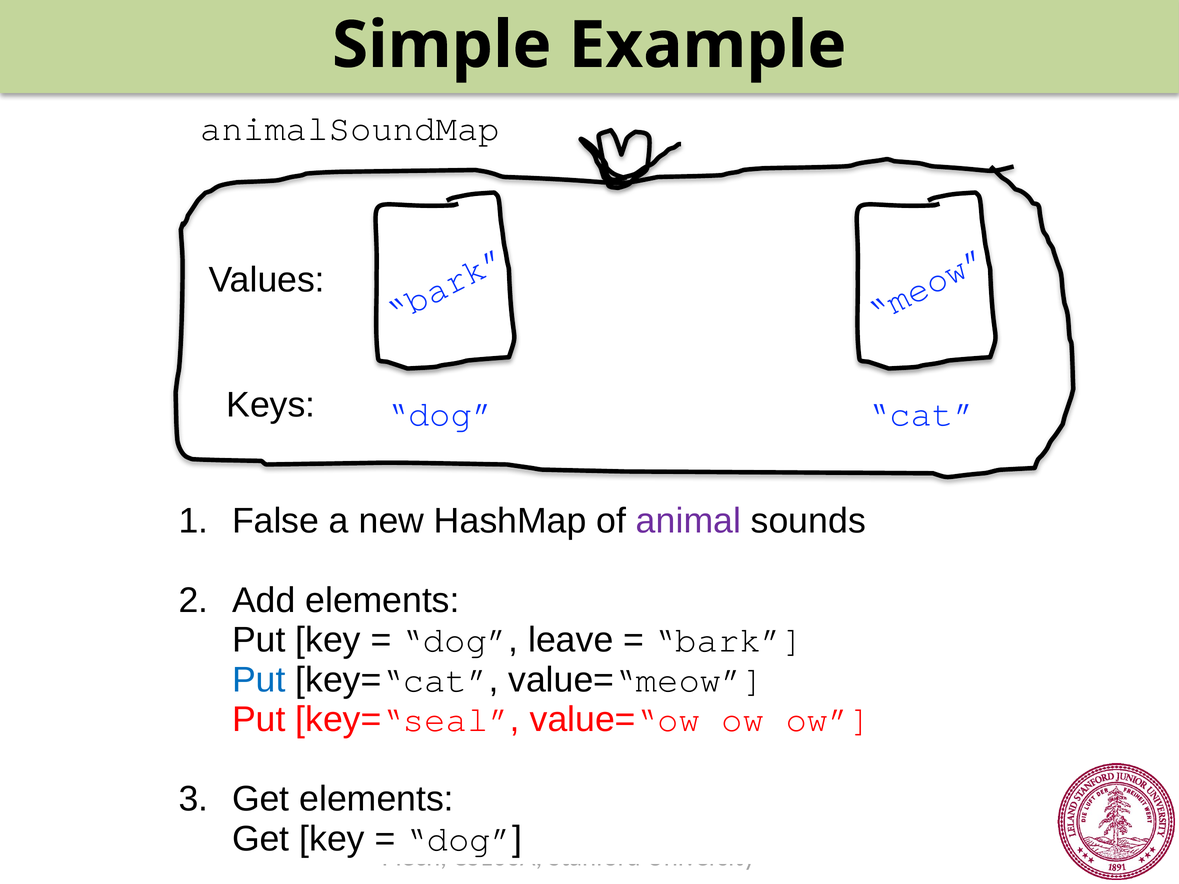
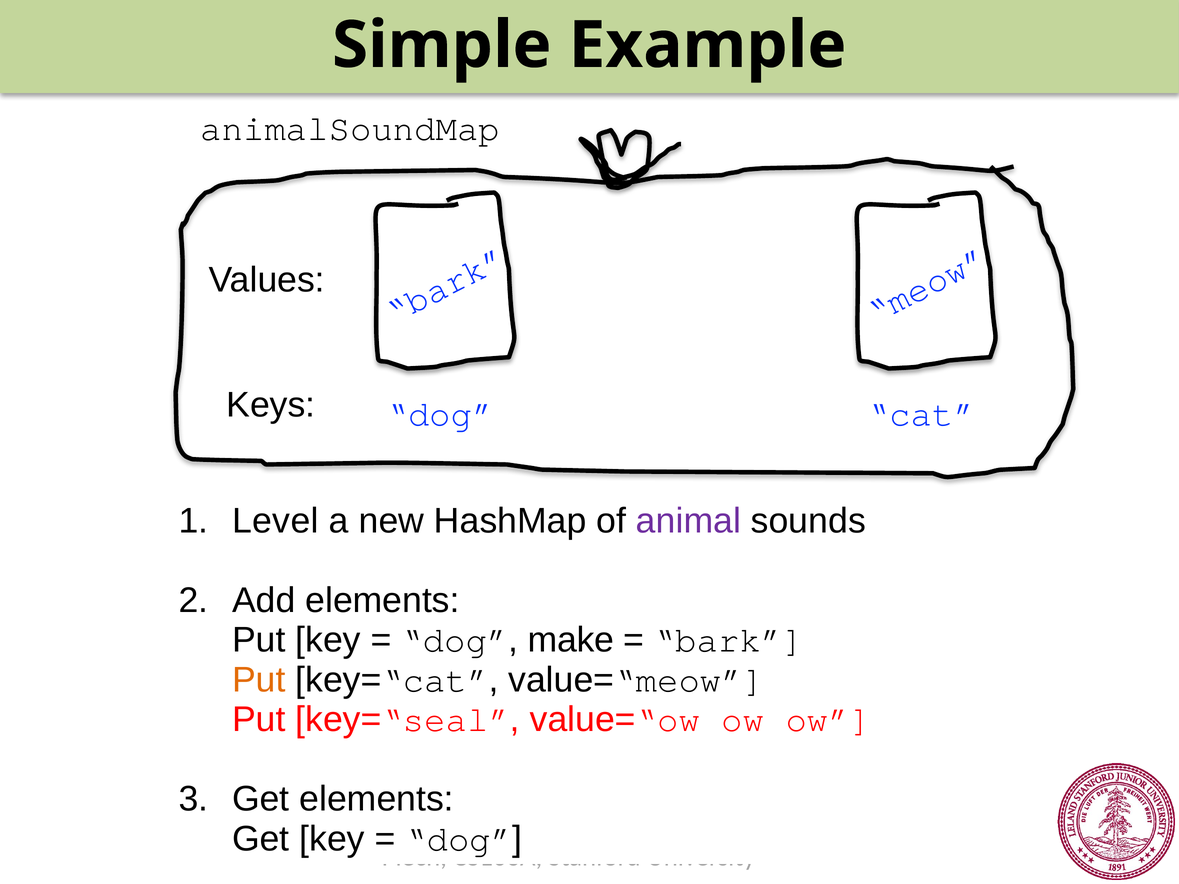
False: False -> Level (275, 521)
leave: leave -> make (571, 640)
Put colour: blue -> orange (259, 680)
